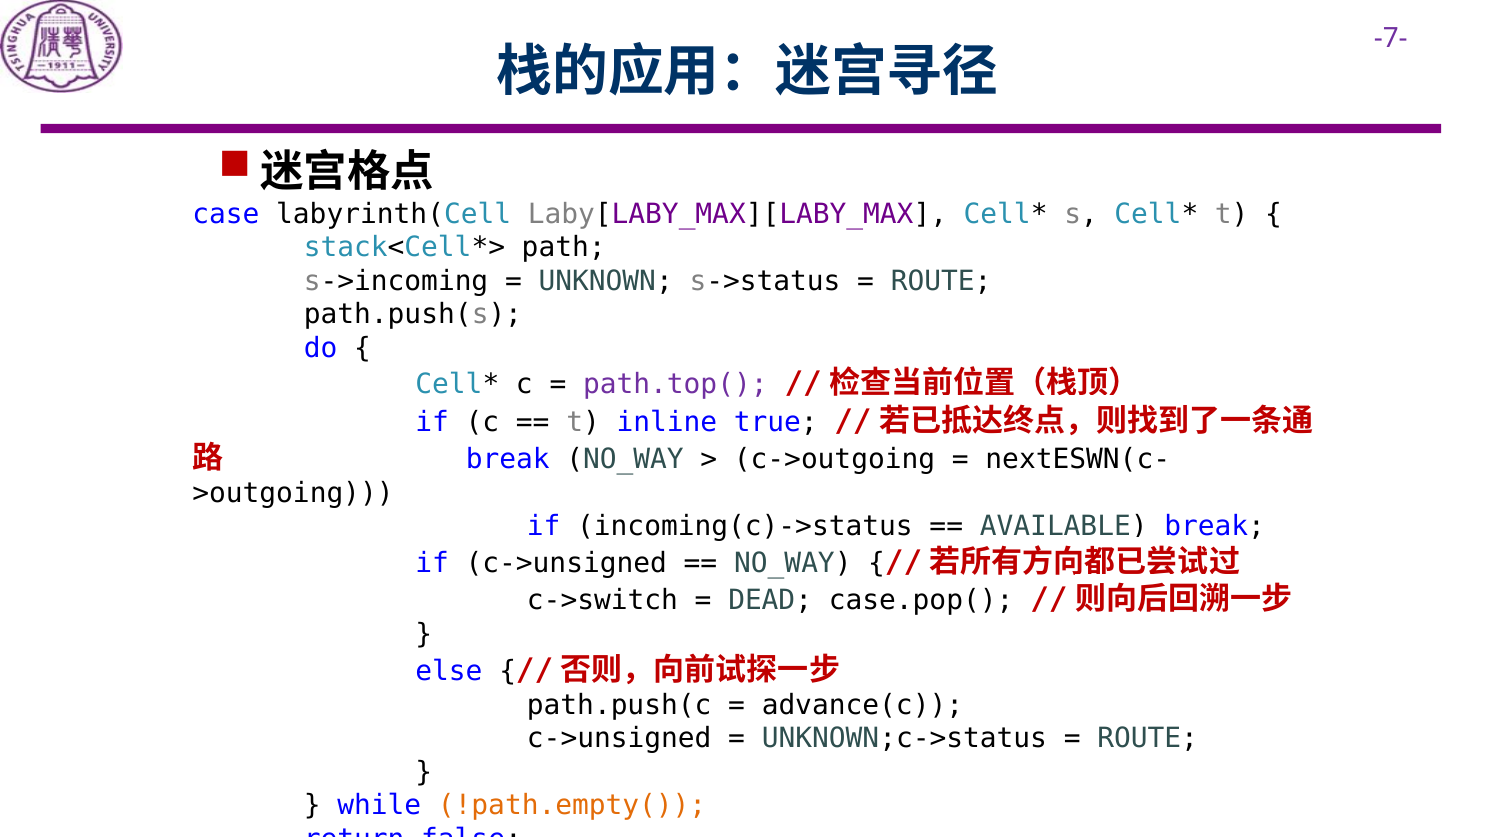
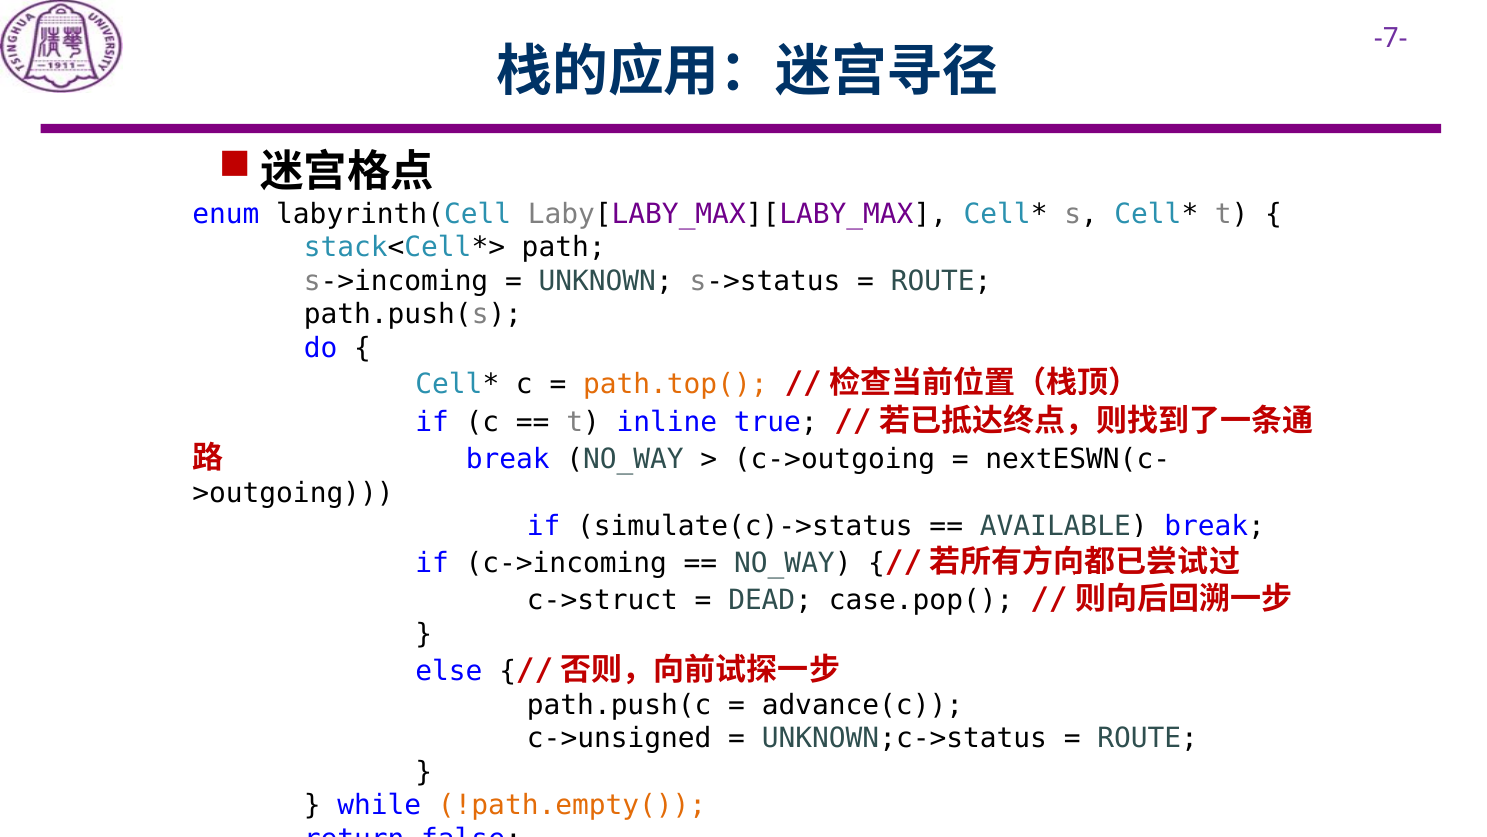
case: case -> enum (226, 214)
path.top( colour: purple -> orange (675, 384)
incoming(c)->status: incoming(c)->status -> simulate(c)->status (745, 526)
if c->unsigned: c->unsigned -> c->incoming (566, 563)
c->switch: c->switch -> c->struct (602, 600)
